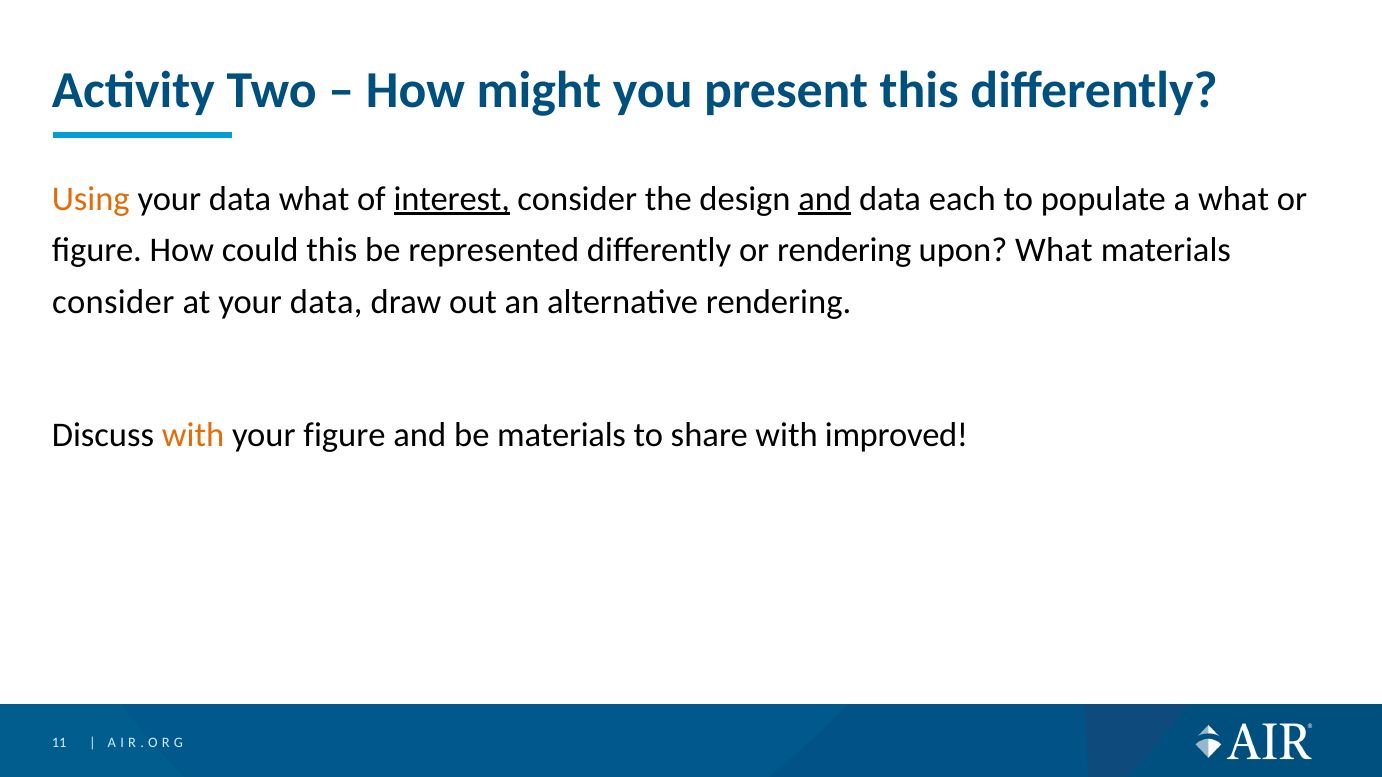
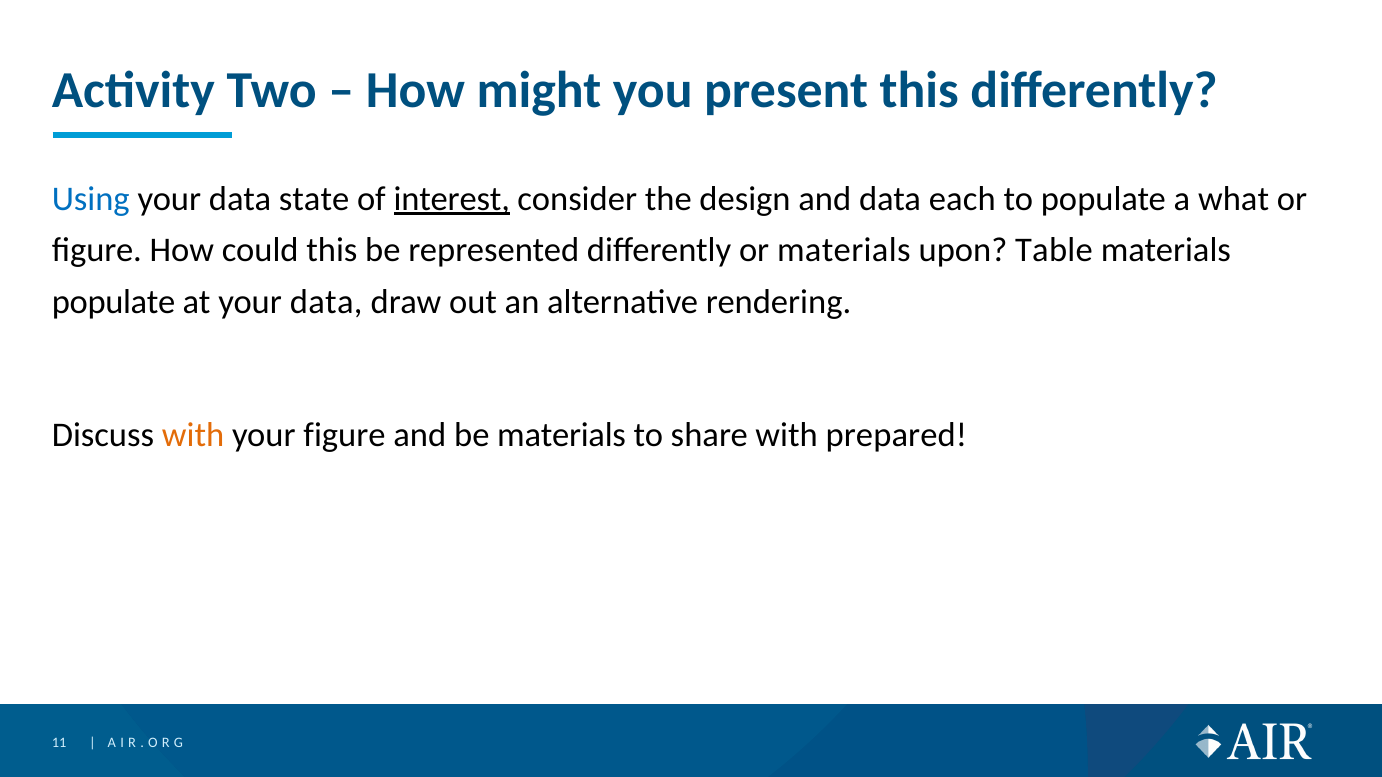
Using colour: orange -> blue (91, 199)
data what: what -> state (314, 199)
and underline: present -> none (825, 199)
or rendering: rendering -> materials (844, 251)
upon What: What -> Table (1054, 251)
consider: consider -> populate (114, 302)
improved: improved -> prepared (896, 435)
